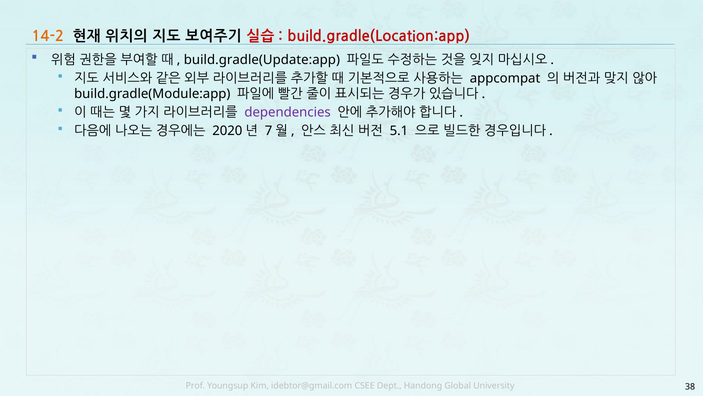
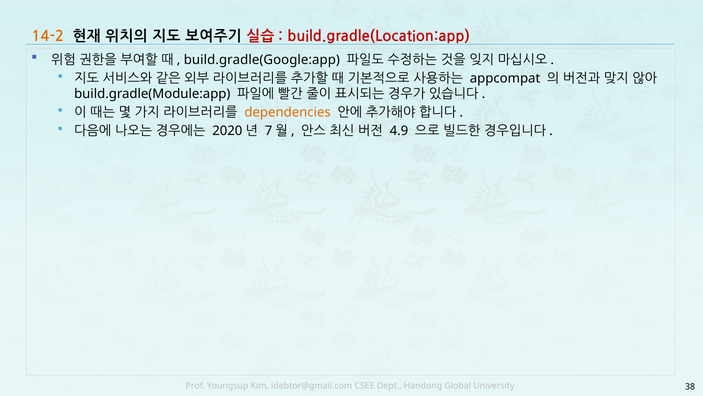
build.gradle(Update:app: build.gradle(Update:app -> build.gradle(Google:app (262, 60)
dependencies colour: purple -> orange (288, 112)
5.1: 5.1 -> 4.9 (399, 131)
